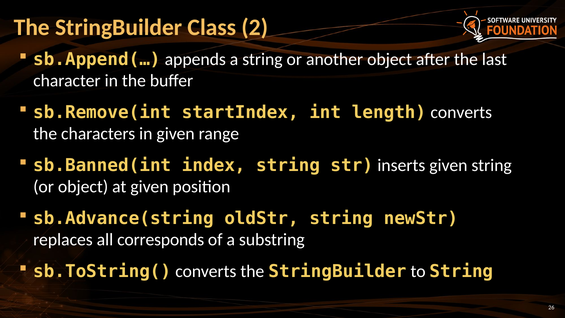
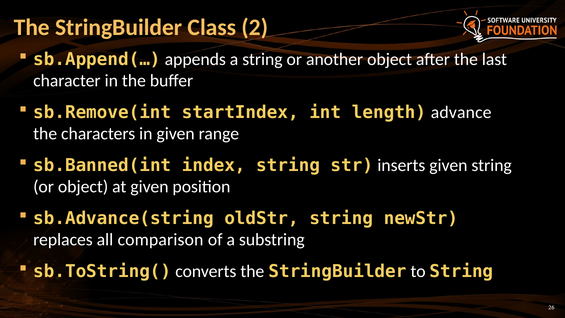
length converts: converts -> advance (461, 112)
corresponds: corresponds -> comparison (160, 240)
